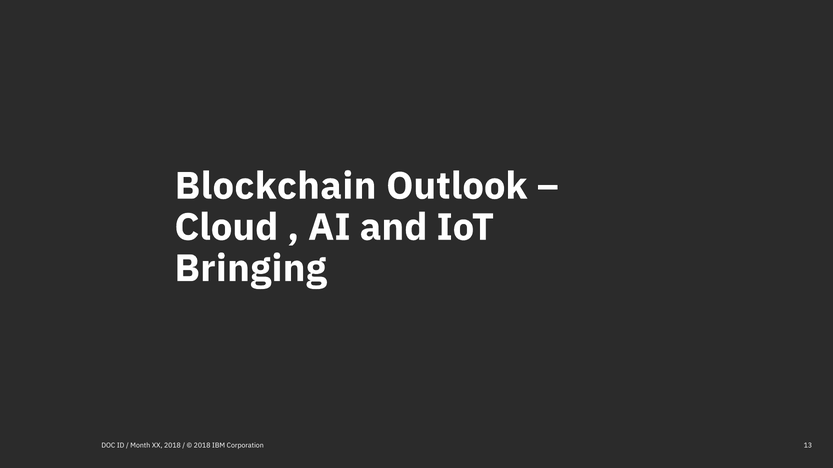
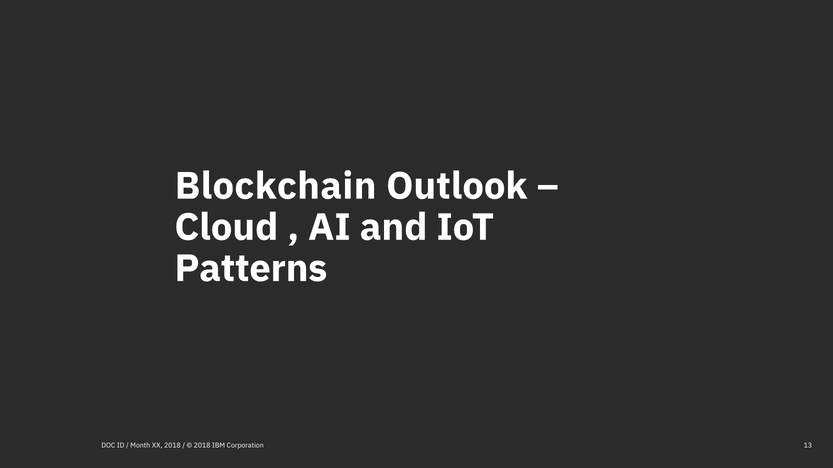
Bringing: Bringing -> Patterns (251, 269)
